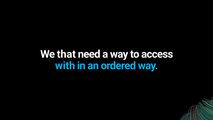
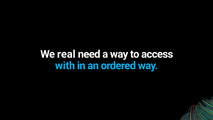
that: that -> real (66, 54)
